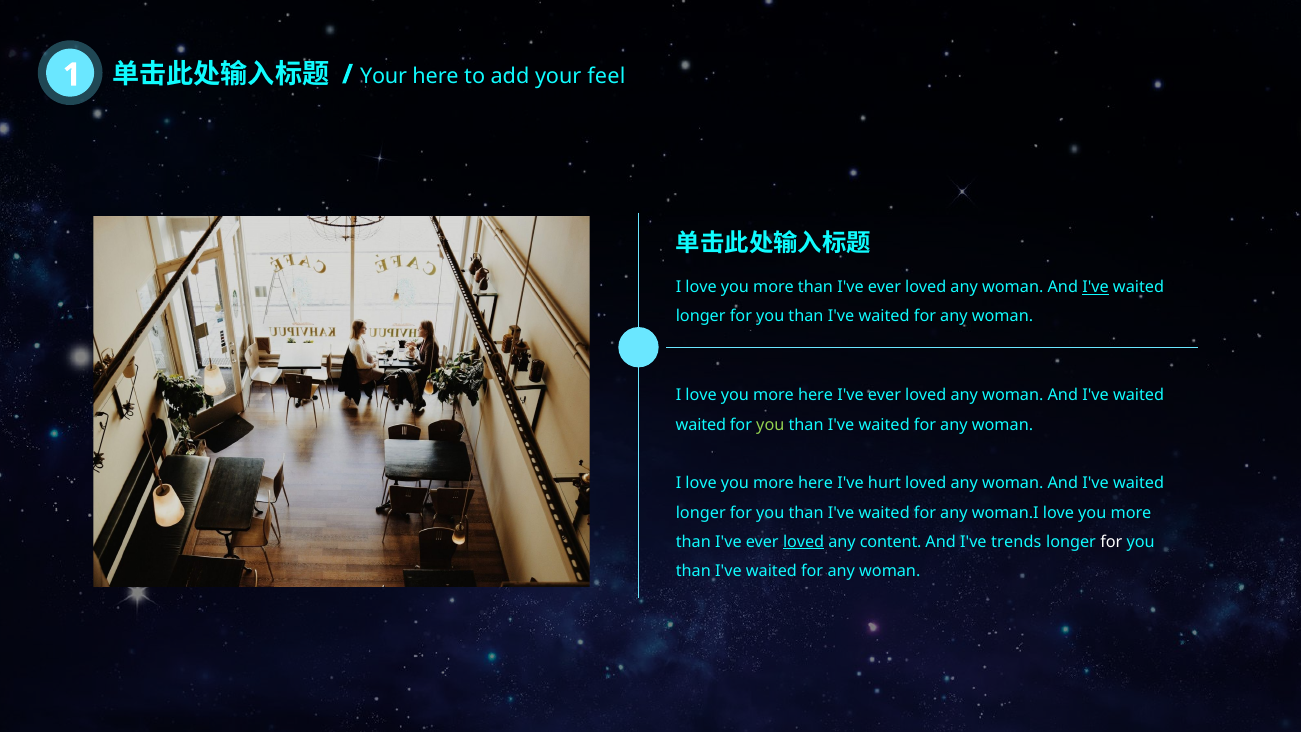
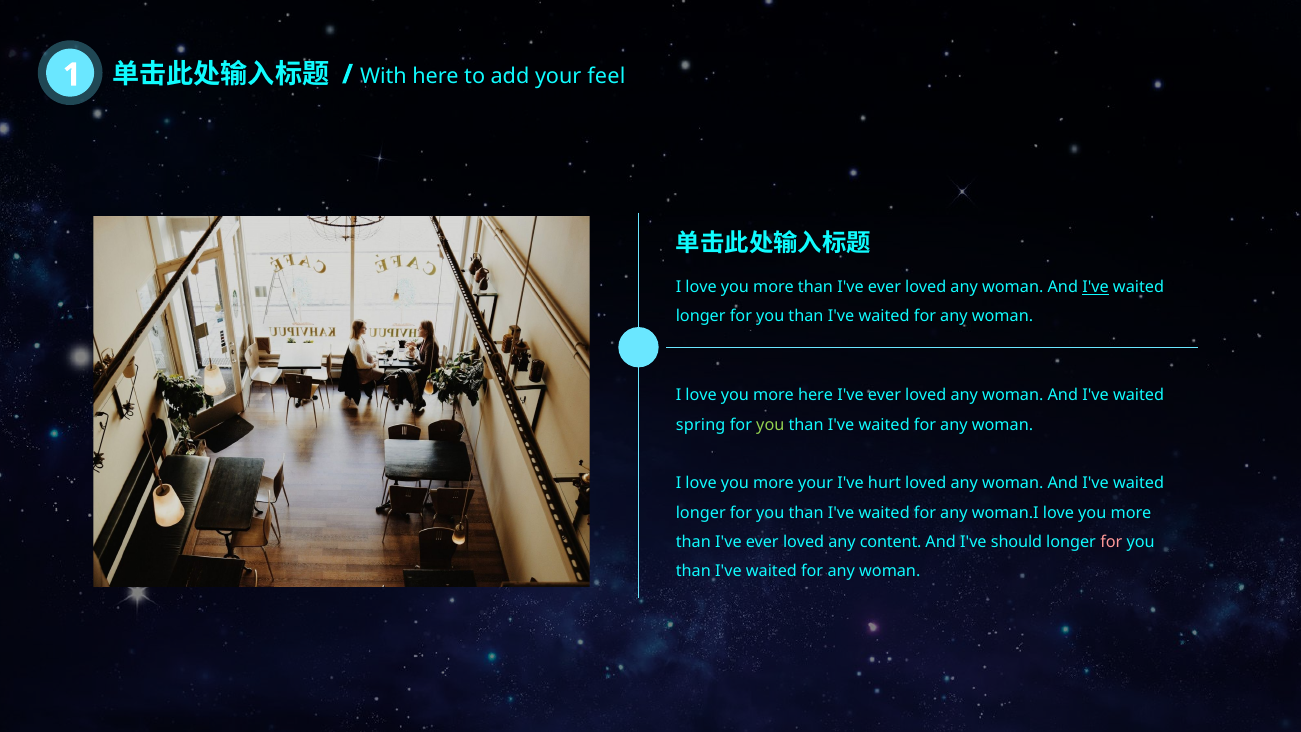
Your: Your -> With (383, 76)
waited: waited -> spring (701, 425)
here: here -> your (816, 483)
loved underline: present -> none (804, 542)
trends: trends -> should (1016, 542)
for colour: white -> pink (1111, 542)
